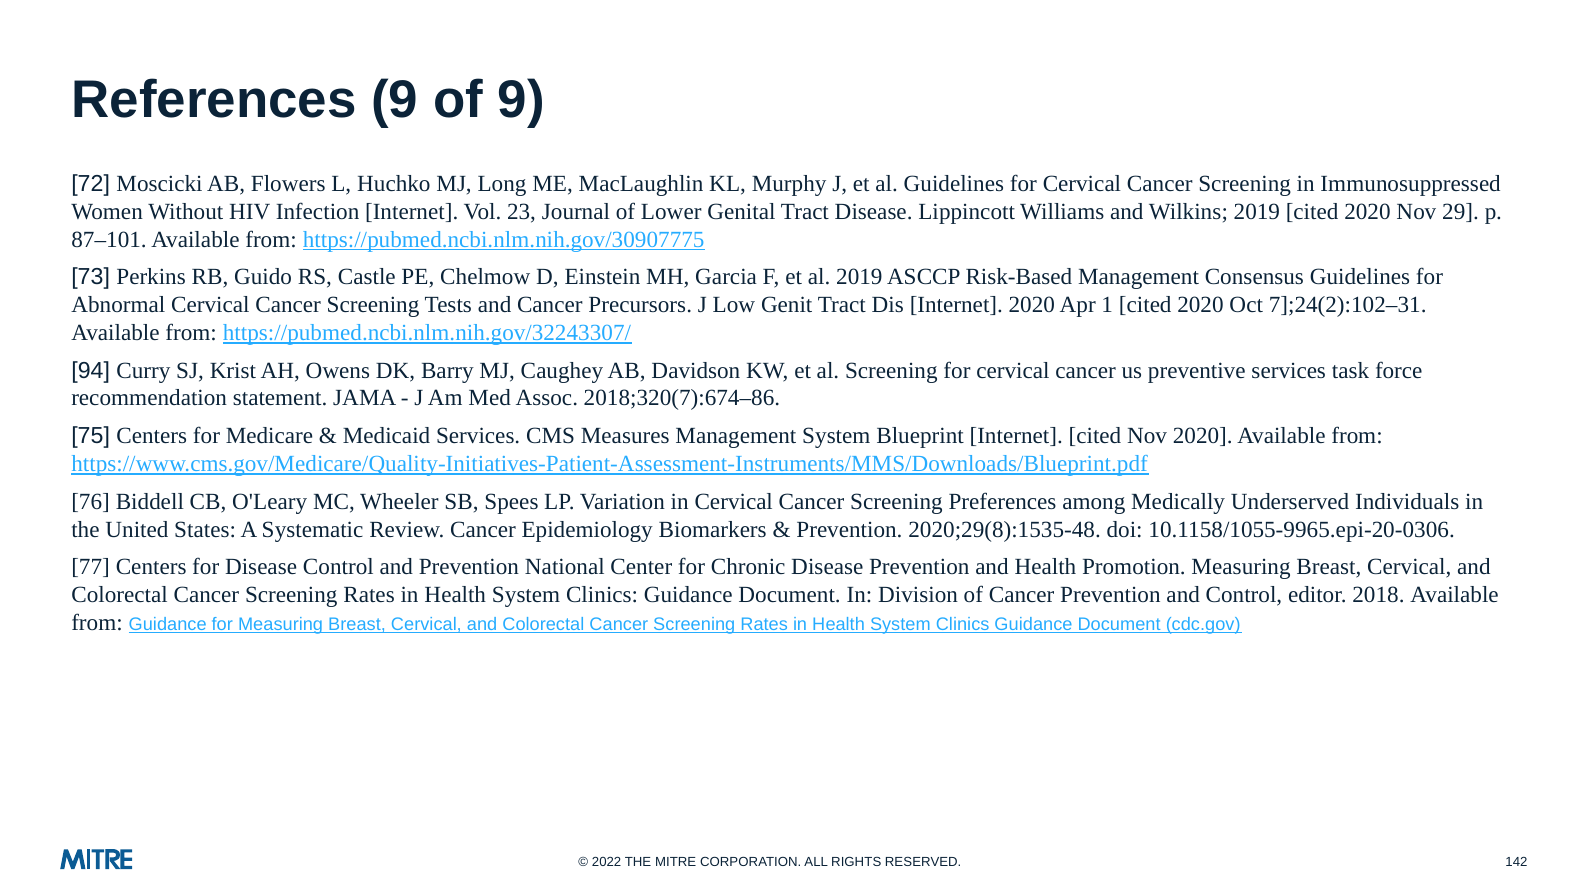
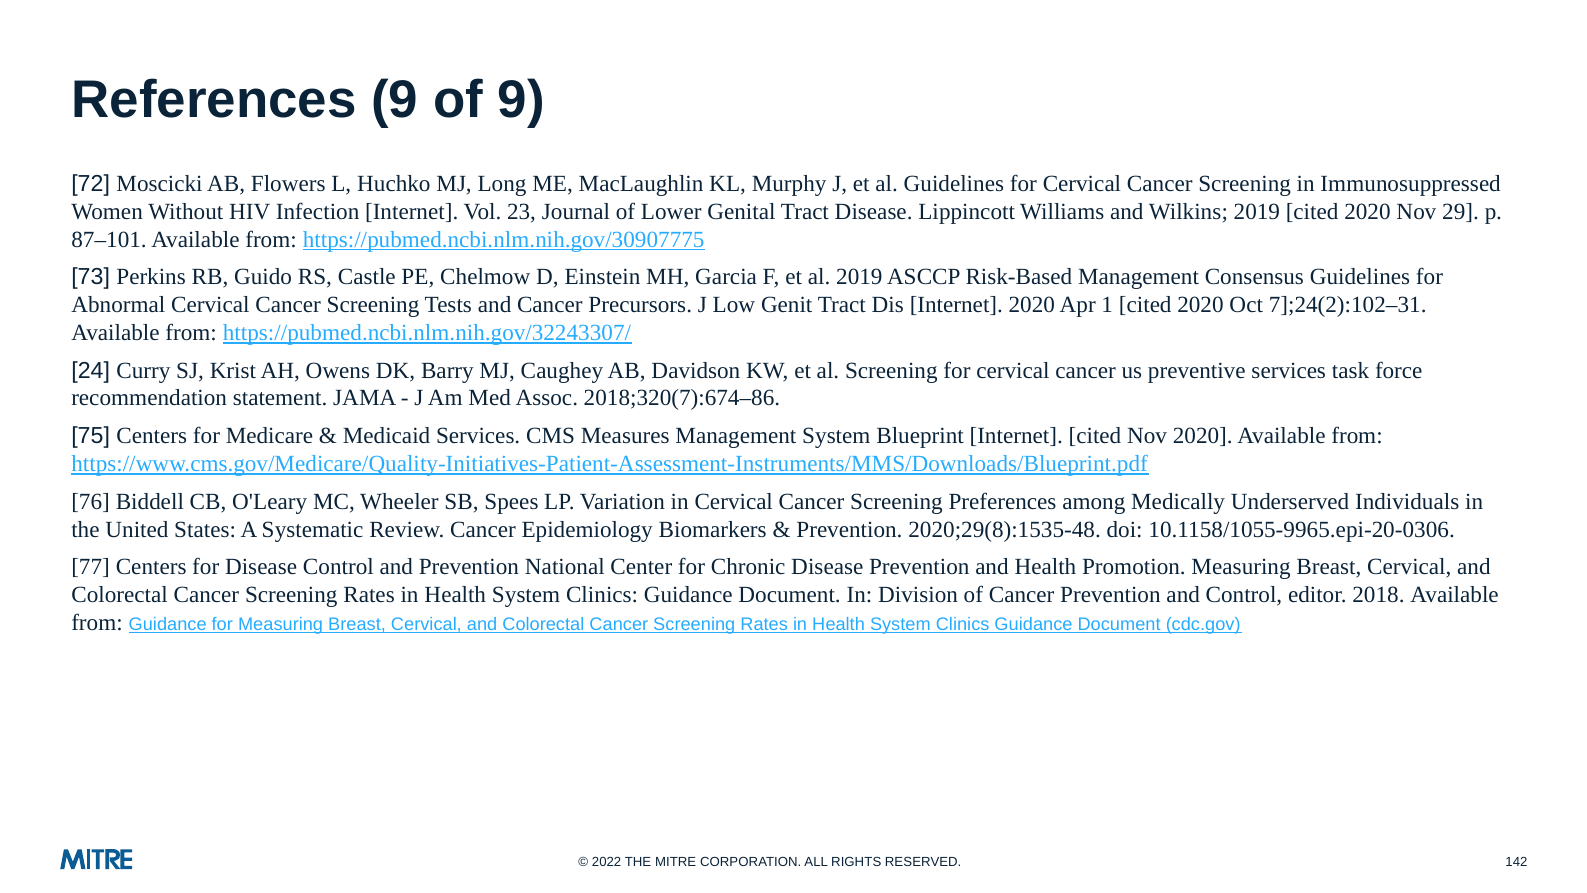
94: 94 -> 24 (91, 370)
